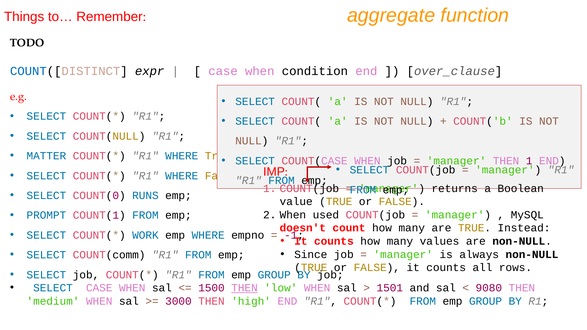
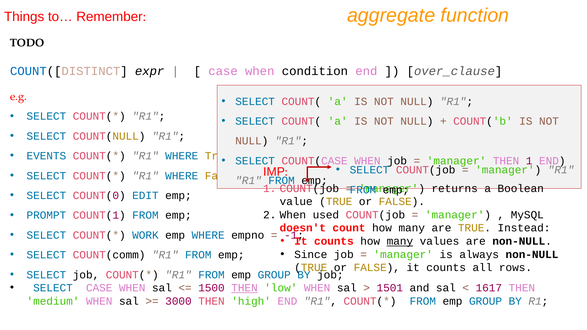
MATTER: MATTER -> EVENTS (46, 156)
RUNS: RUNS -> EDIT (145, 196)
many underline: none -> present (400, 241)
9080: 9080 -> 1617 (489, 288)
